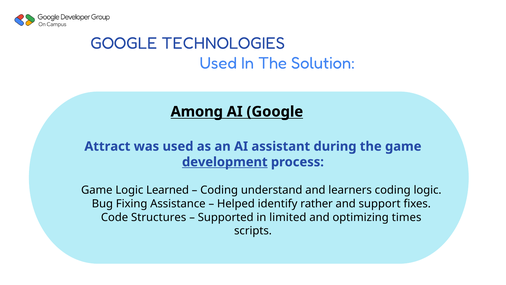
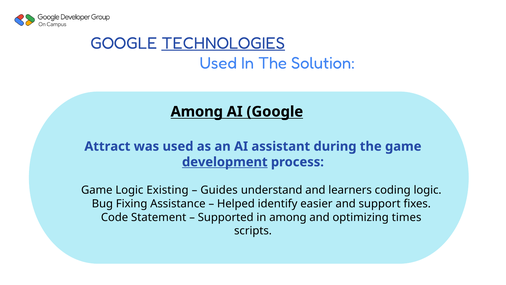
TECHNOLOGIES underline: none -> present (223, 43)
Learned: Learned -> Existing (167, 190)
Coding: Coding -> Guides (219, 190)
rather: rather -> easier (316, 204)
Structures: Structures -> Statement (159, 217)
in limited: limited -> among (288, 217)
